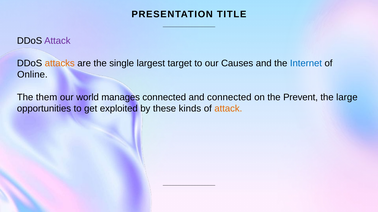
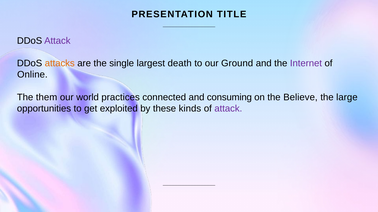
target: target -> death (180, 63)
Causes: Causes -> Ground (237, 63)
Internet colour: blue -> purple (306, 63)
manages: manages -> practices (121, 97)
and connected: connected -> consuming (229, 97)
Prevent: Prevent -> Believe (300, 97)
attack colour: orange -> purple (228, 109)
